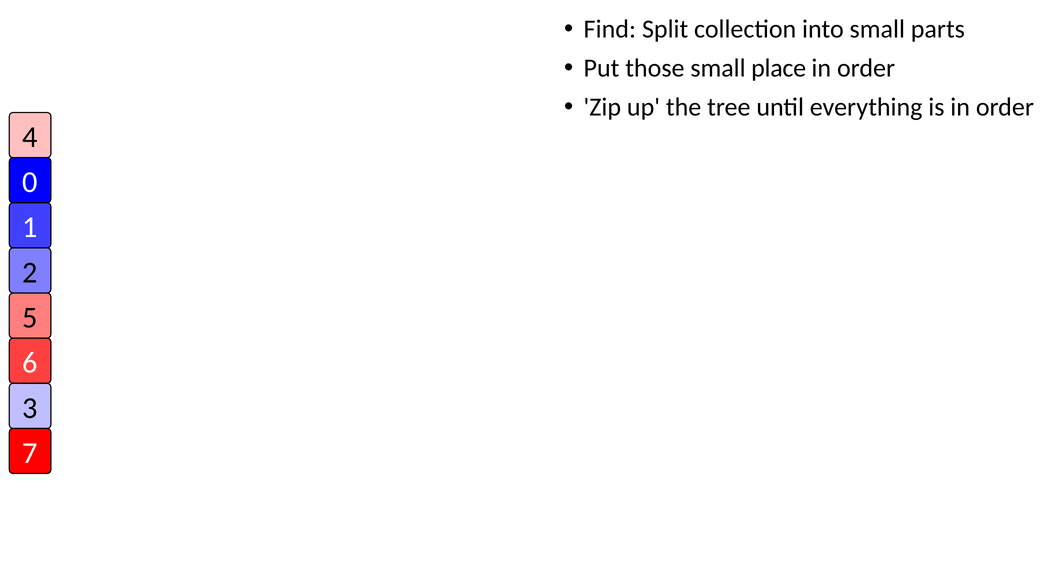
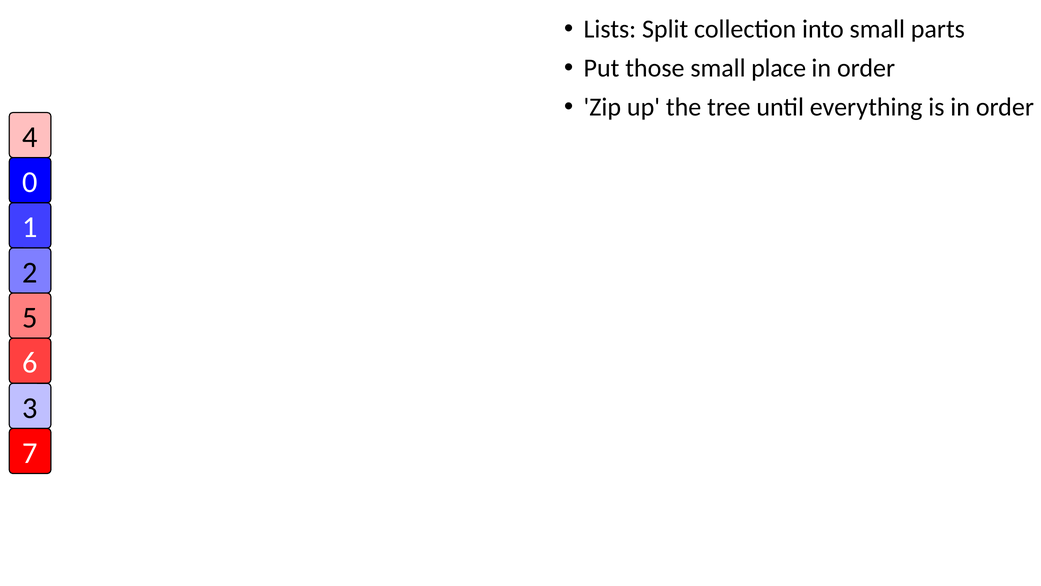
Find: Find -> Lists (610, 29)
